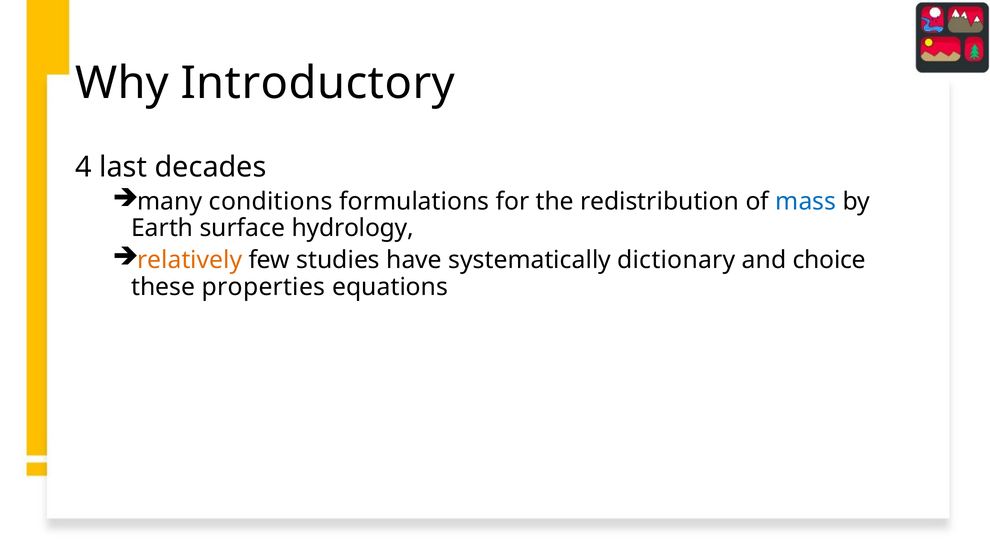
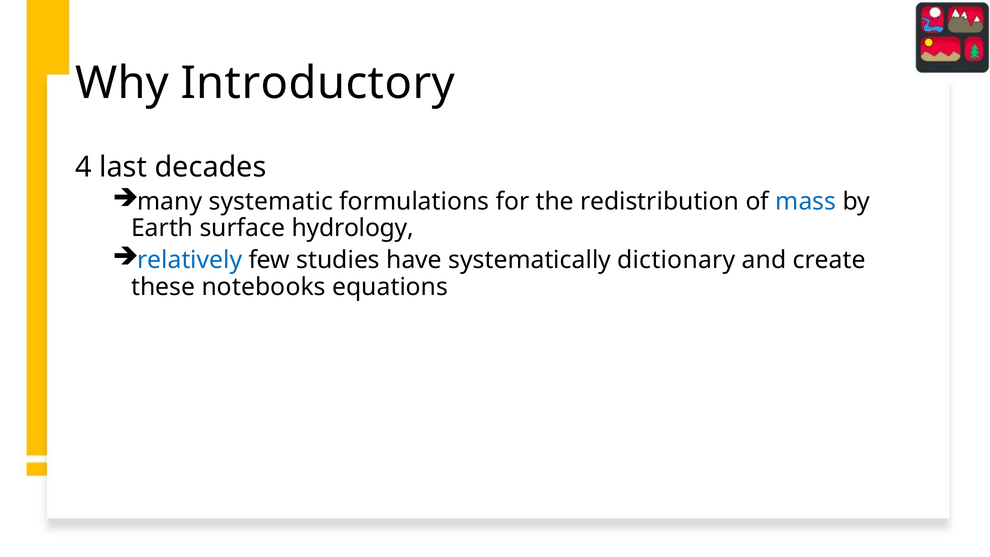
conditions: conditions -> systematic (271, 202)
relatively colour: orange -> blue (190, 260)
choice: choice -> create (829, 260)
properties: properties -> notebooks (264, 287)
